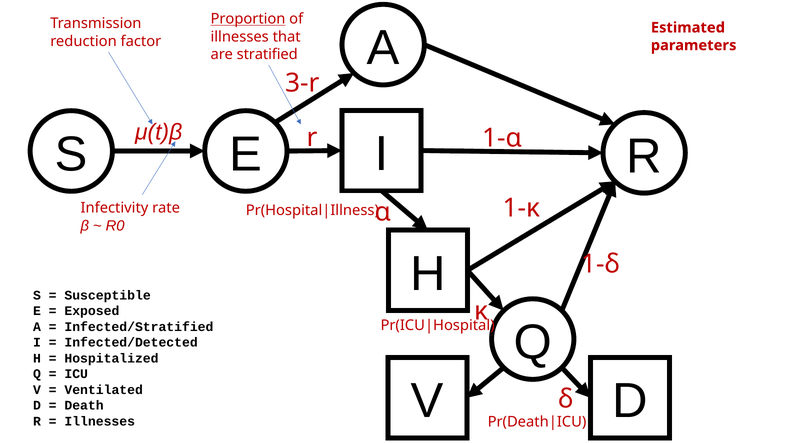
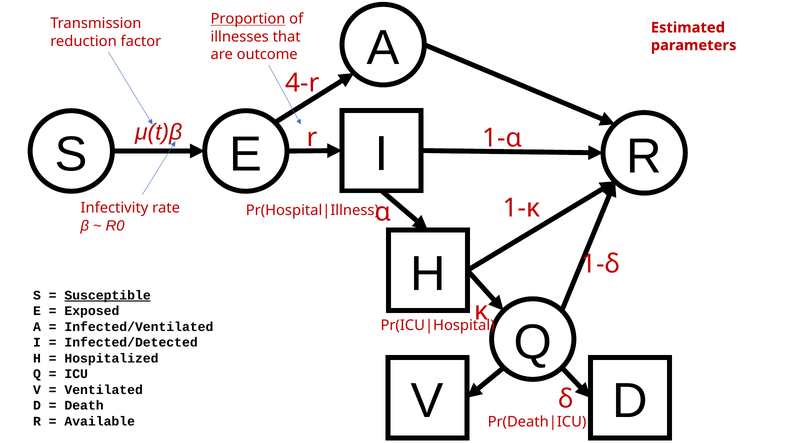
stratified: stratified -> outcome (267, 54)
3-r: 3-r -> 4-r (303, 83)
Susceptible underline: none -> present (108, 295)
Infected/Stratified: Infected/Stratified -> Infected/Ventilated (139, 327)
Illnesses: Illnesses -> Available (100, 421)
